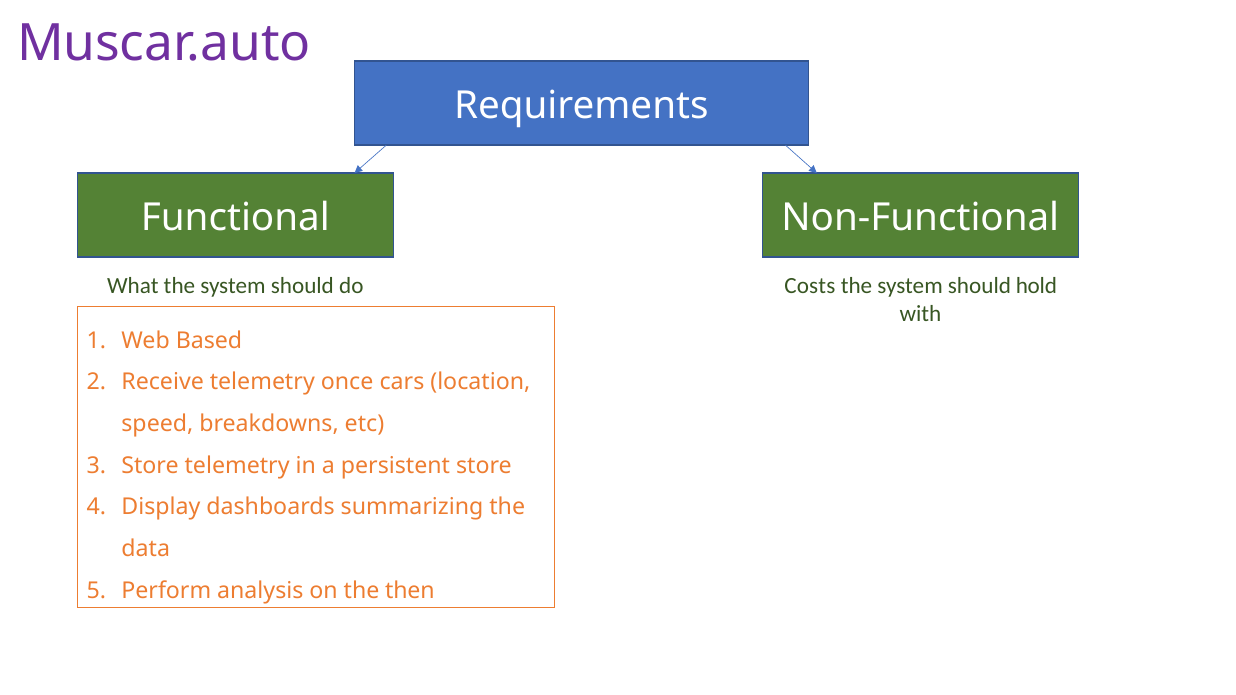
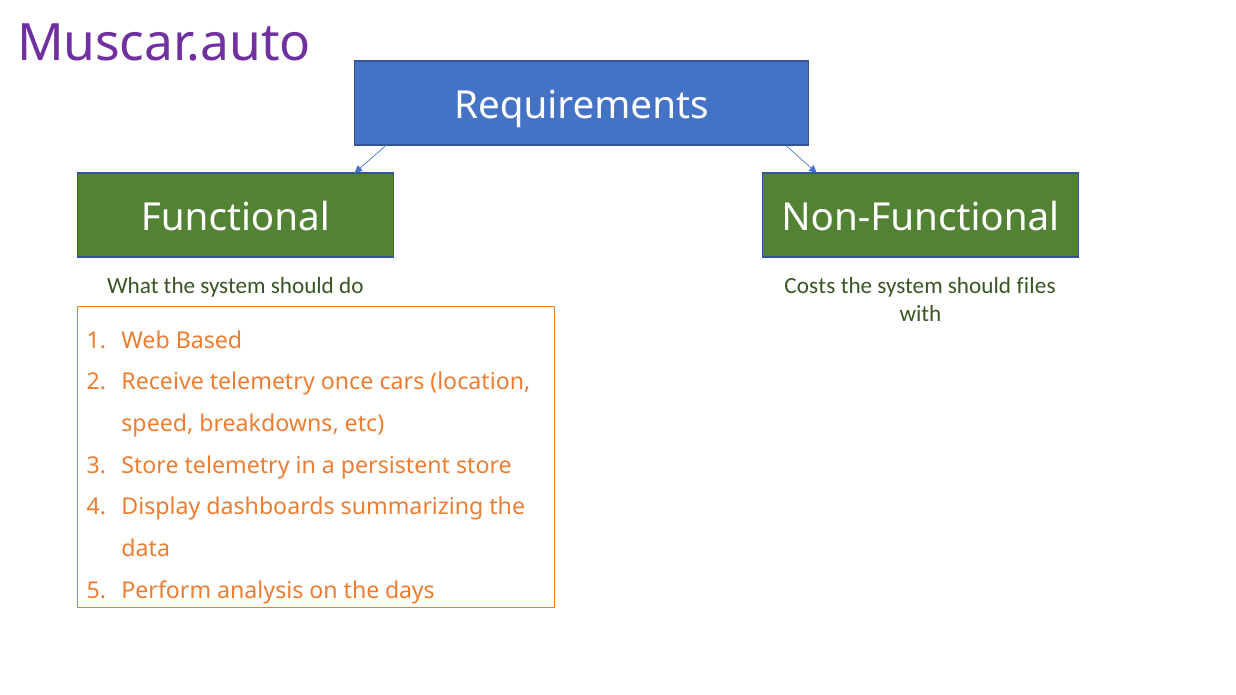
hold: hold -> files (1036, 286)
then: then -> days (410, 591)
